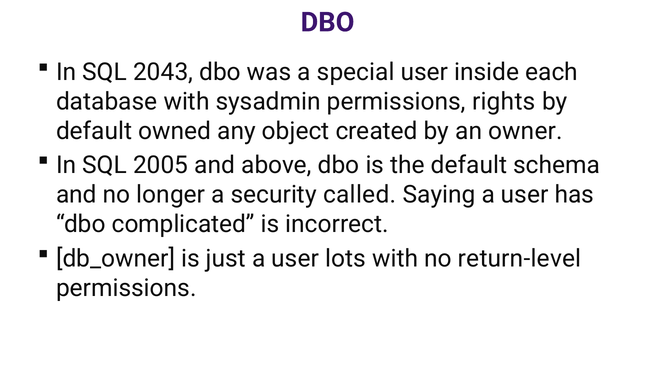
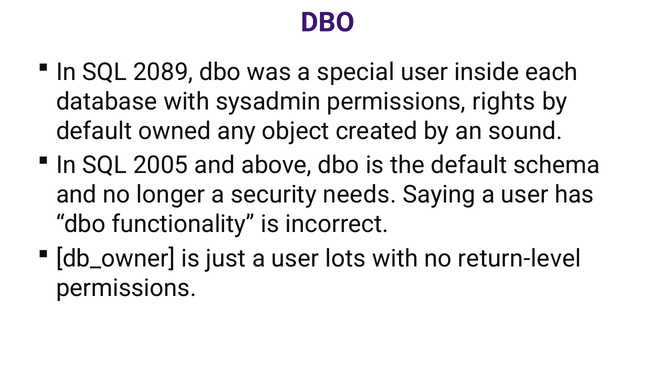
2043: 2043 -> 2089 (163, 72)
owner: owner -> sound (525, 131)
called: called -> needs (360, 195)
complicated: complicated -> functionality (183, 224)
